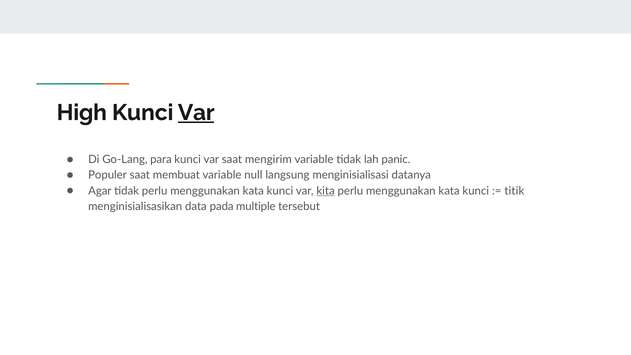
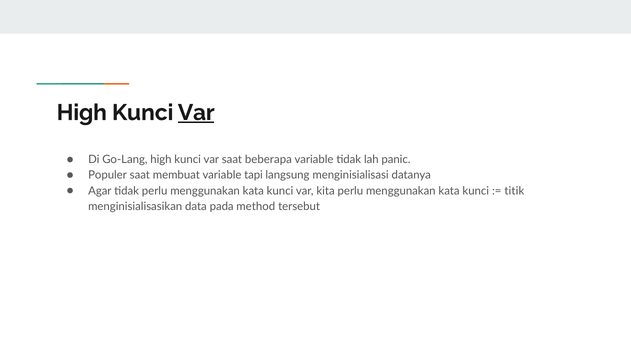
Go-Lang para: para -> high (161, 159)
mengirim: mengirim -> beberapa (268, 159)
null: null -> tapi (254, 175)
kita underline: present -> none (326, 191)
multiple: multiple -> method (256, 207)
